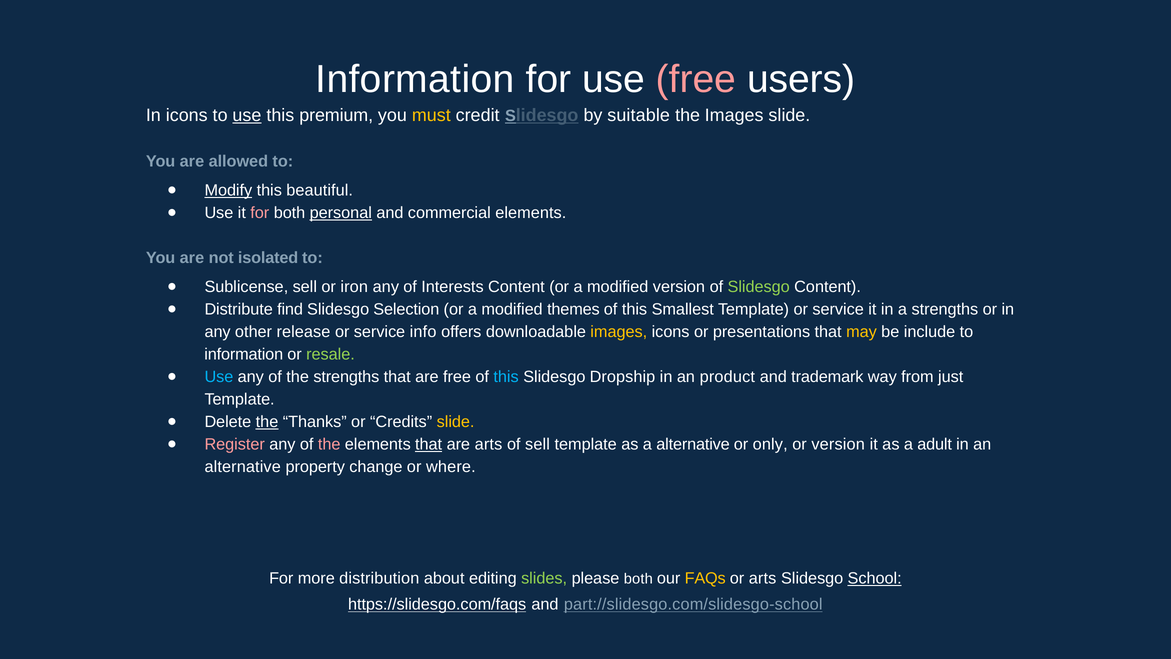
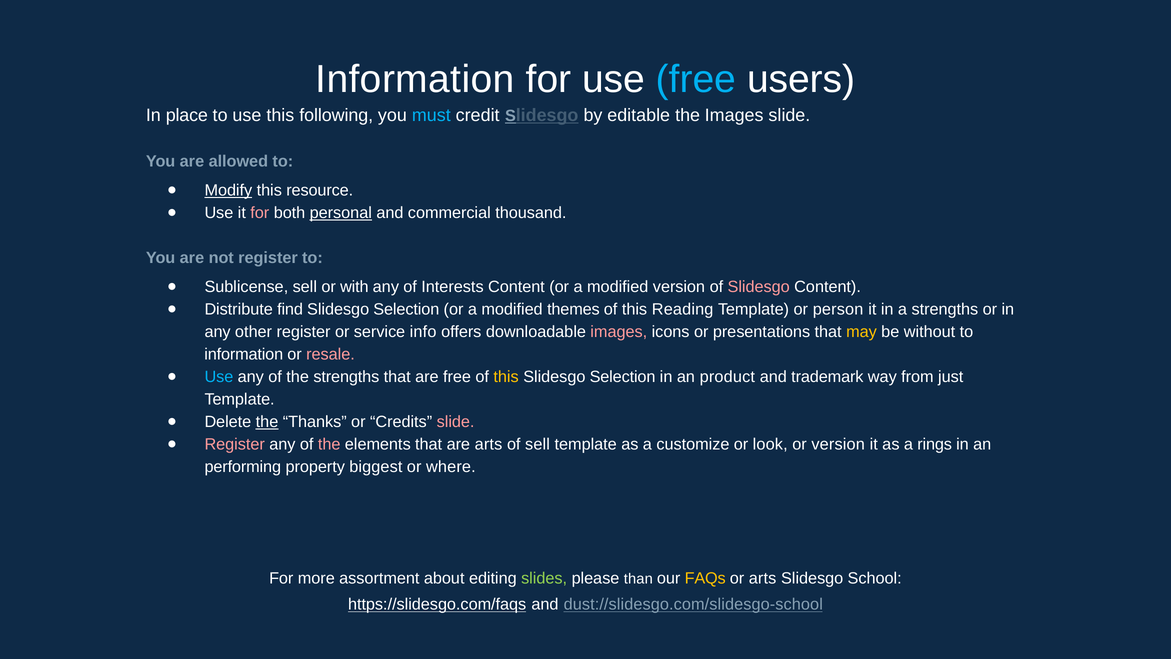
free colour: pink -> light blue (696, 79)
In icons: icons -> place (187, 115)
use underline: present -> none (247, 115)
premium: premium -> following (336, 115)
must colour: yellow -> light blue (431, 115)
suitable: suitable -> editable (639, 115)
beautiful: beautiful -> resource (320, 190)
commercial elements: elements -> thousand (531, 213)
not isolated: isolated -> register (268, 258)
iron: iron -> with (354, 287)
Slidesgo colour: light green -> pink (759, 287)
Smallest: Smallest -> Reading (683, 309)
Template or service: service -> person (838, 309)
other release: release -> register (303, 332)
images colour: yellow -> pink (619, 332)
include: include -> without (930, 332)
resale colour: light green -> pink (331, 354)
this colour: light blue -> yellow (506, 377)
Dropship: Dropship -> Selection (623, 377)
slide colour: yellow -> pink (456, 422)
that underline: present -> none (429, 444)
a alternative: alternative -> customize (693, 444)
only: only -> look (770, 444)
adult: adult -> rings (935, 444)
alternative: alternative -> performing (243, 467)
change: change -> biggest (376, 467)
distribution: distribution -> assortment (379, 578)
please both: both -> than (638, 579)
School underline: present -> none (875, 578)
part://slidesgo.com/slidesgo-school: part://slidesgo.com/slidesgo-school -> dust://slidesgo.com/slidesgo-school (693, 604)
